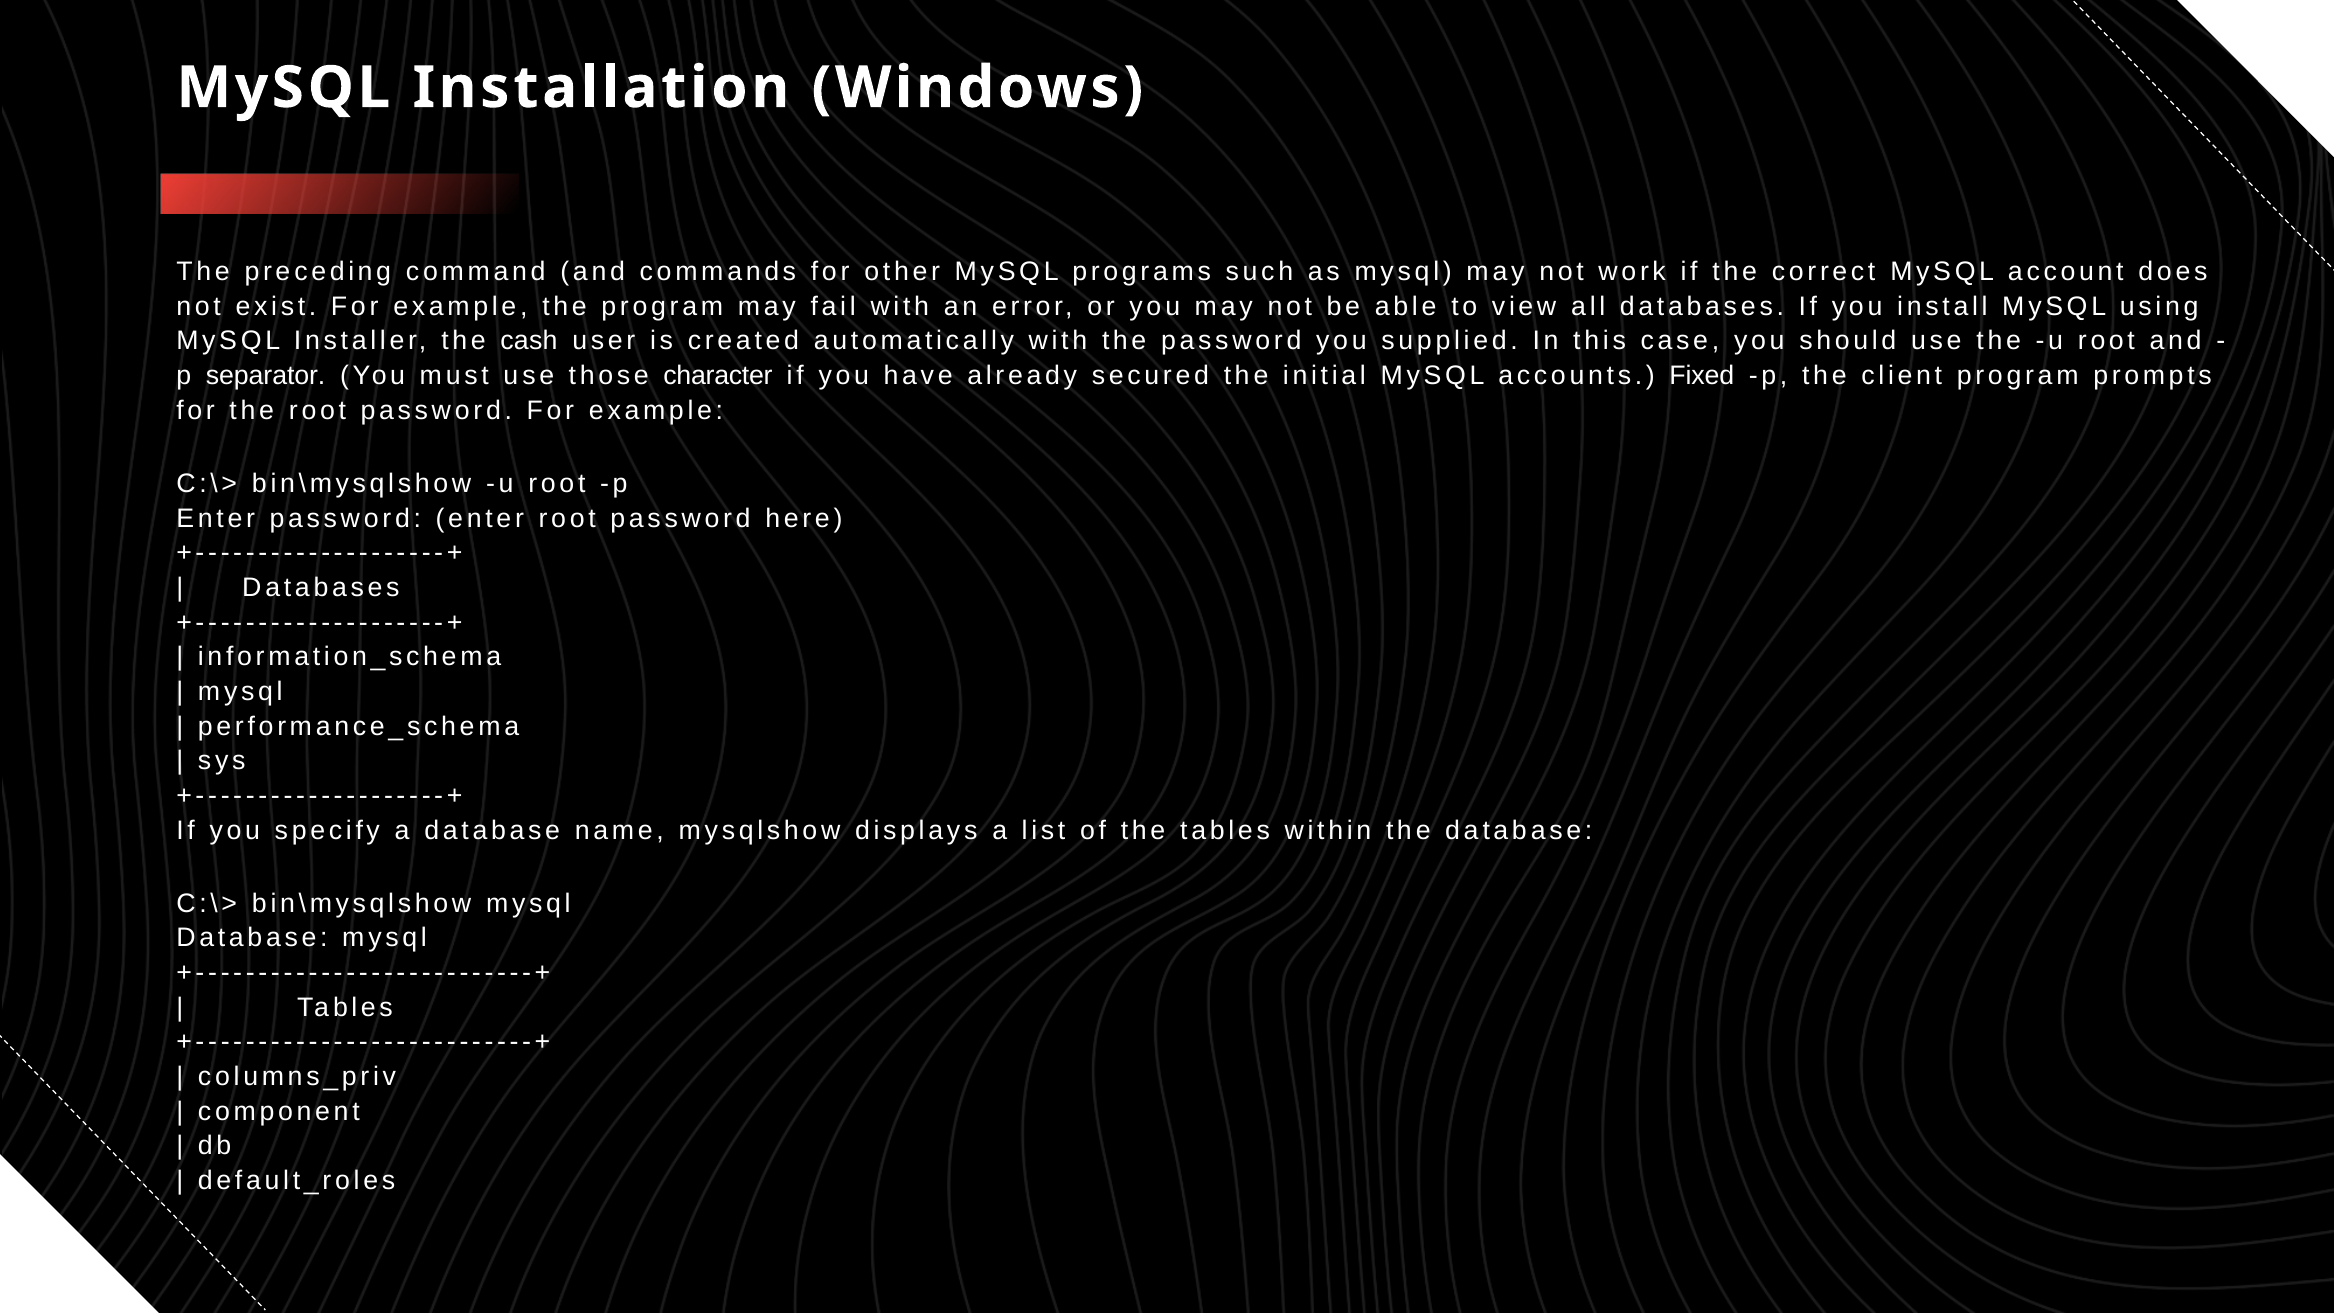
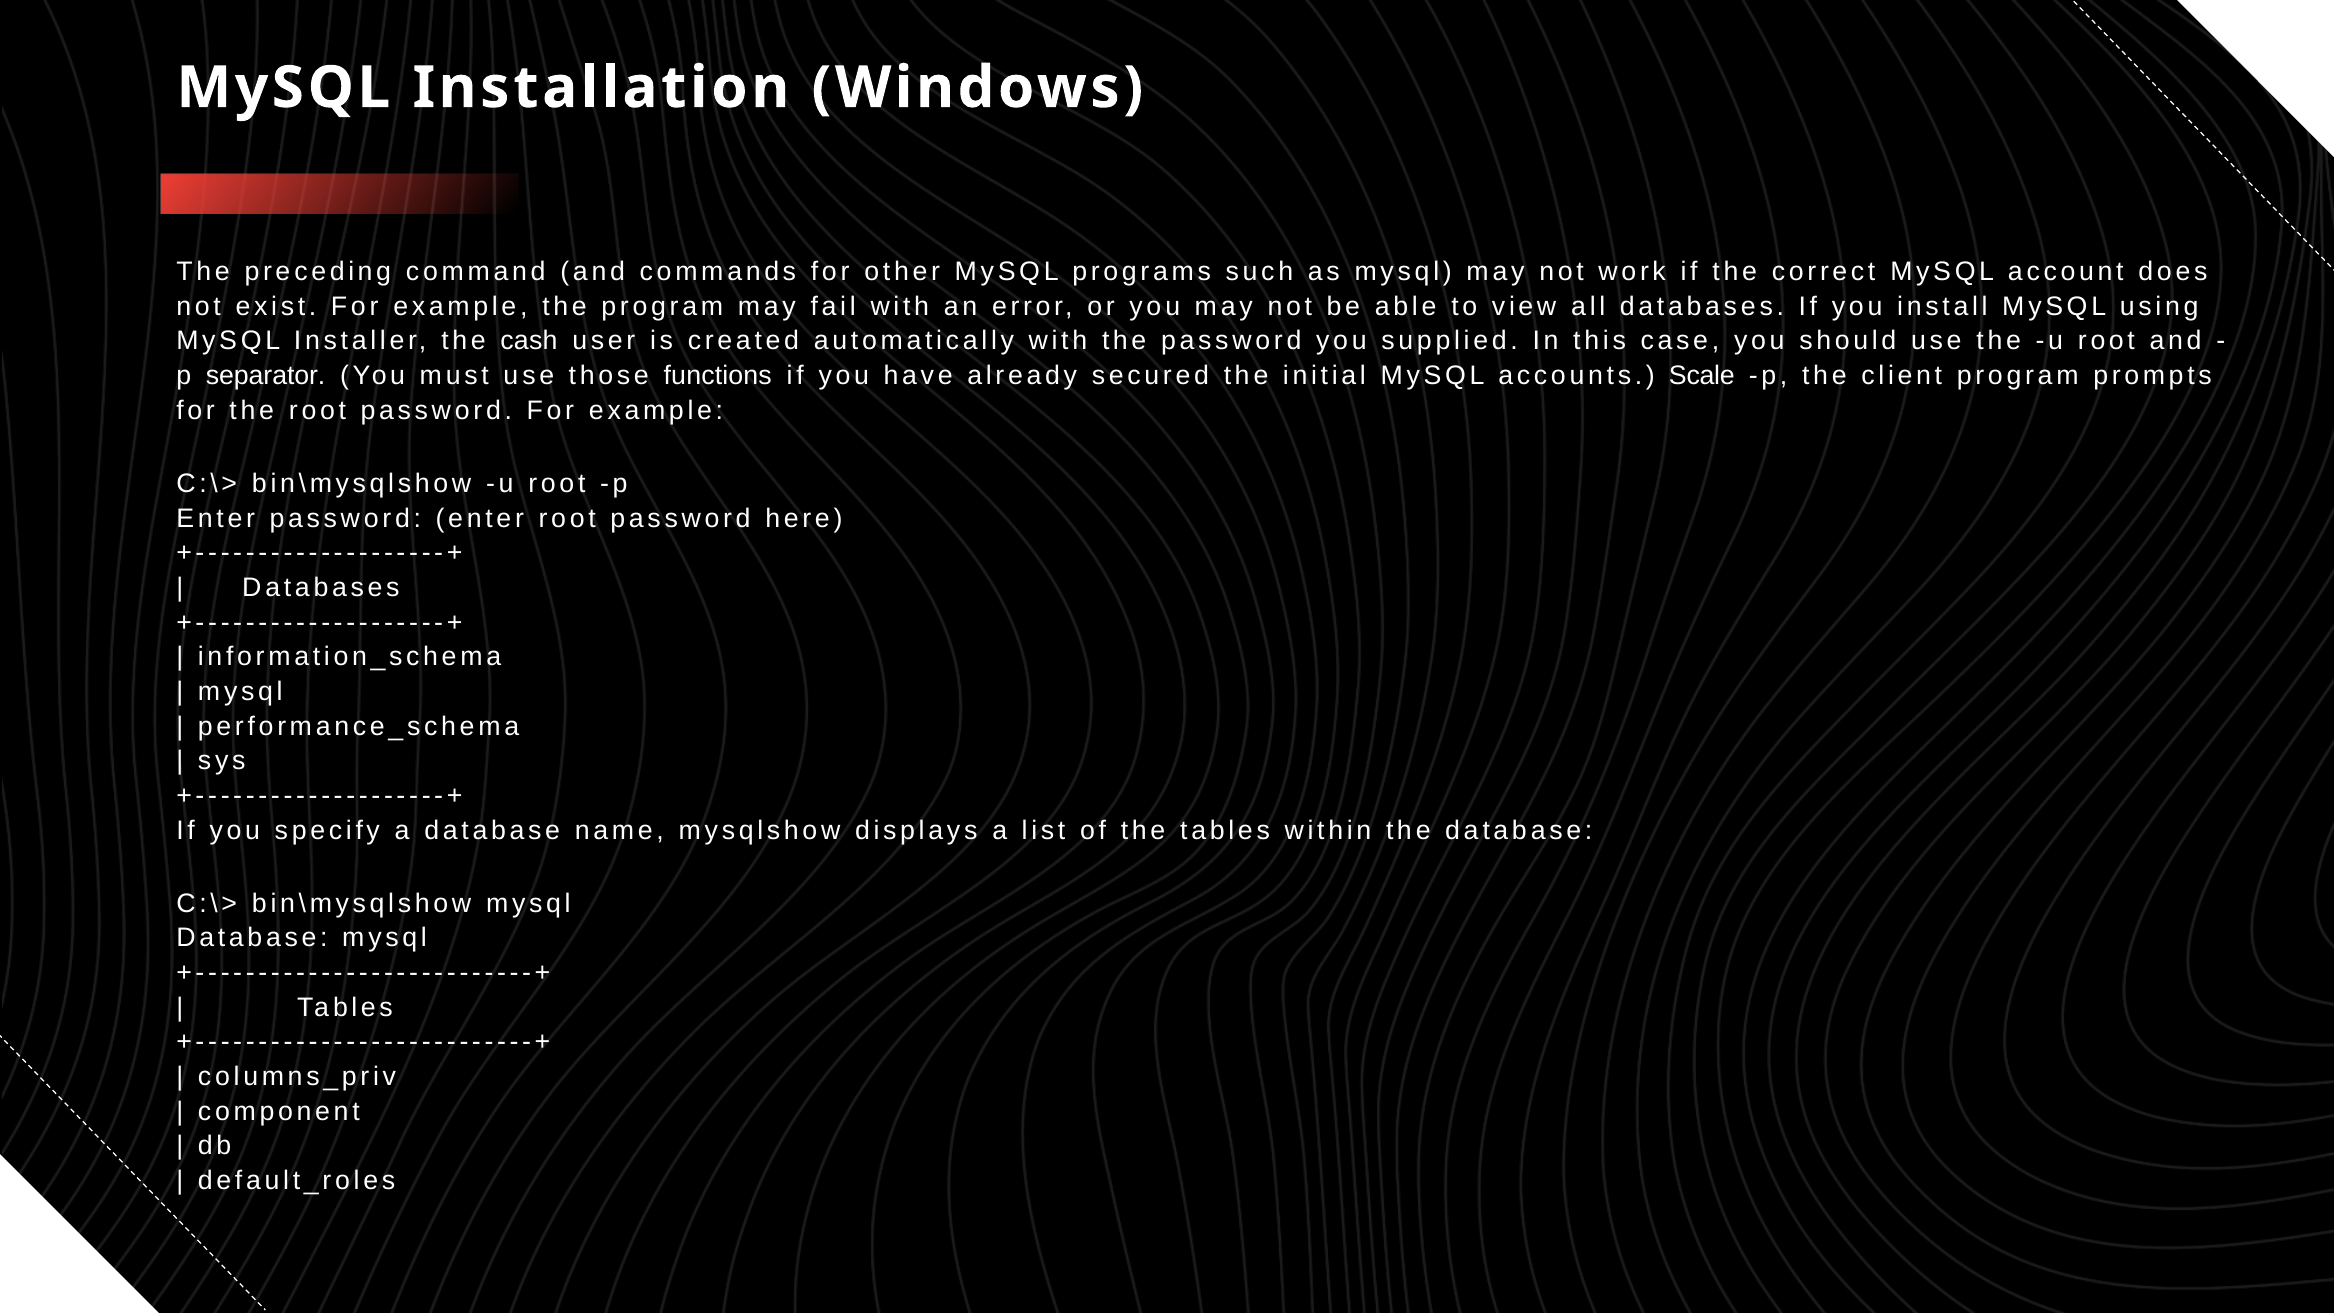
character: character -> functions (718, 376)
Fixed: Fixed -> Scale (1702, 376)
